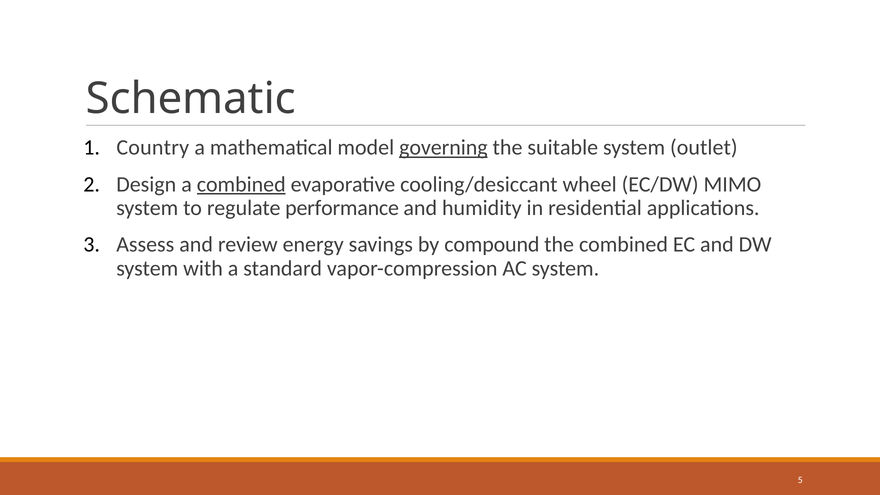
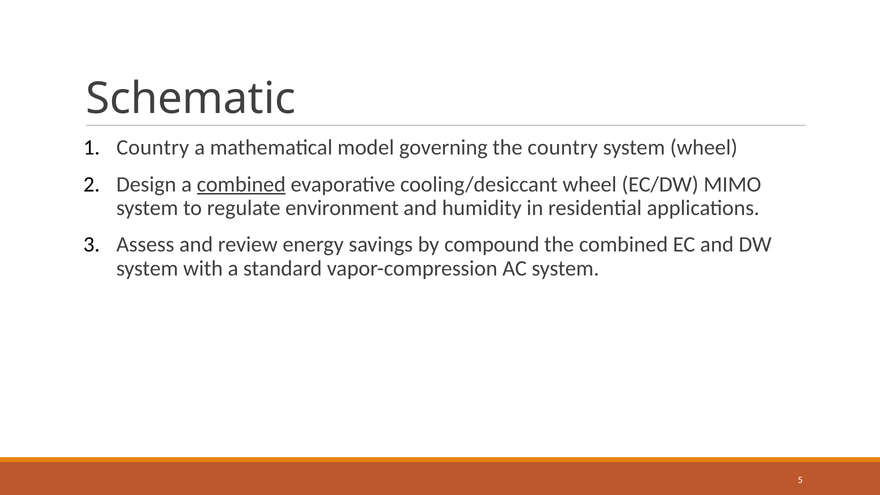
governing underline: present -> none (443, 148)
the suitable: suitable -> country (563, 148)
system outlet: outlet -> wheel (704, 148)
performance: performance -> environment (342, 208)
